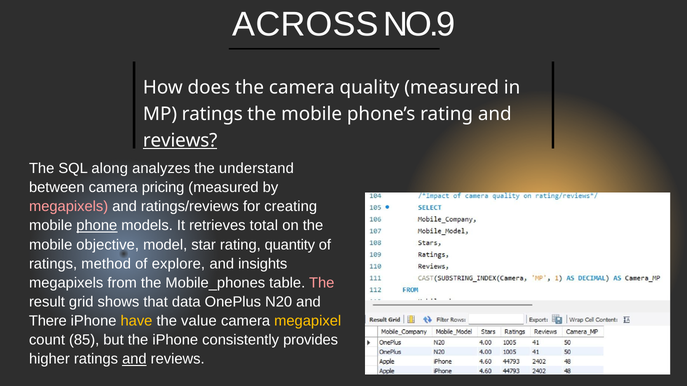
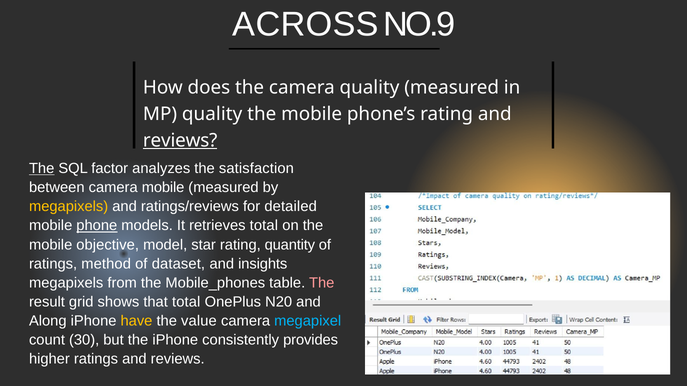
MP ratings: ratings -> quality (212, 114)
The underline: none -> present (42, 169)
along: along -> factor (110, 169)
understand: understand -> satisfaction (256, 169)
camera pricing: pricing -> mobile (163, 188)
megapixels colour: pink -> yellow (69, 207)
creating: creating -> detailed (291, 207)
explore: explore -> dataset (178, 264)
that data: data -> total (186, 302)
There: There -> Along (48, 321)
megapixel colour: yellow -> light blue (308, 321)
85: 85 -> 30 (84, 340)
and underline: present -> none (134, 360)
